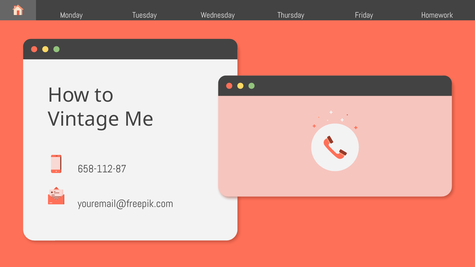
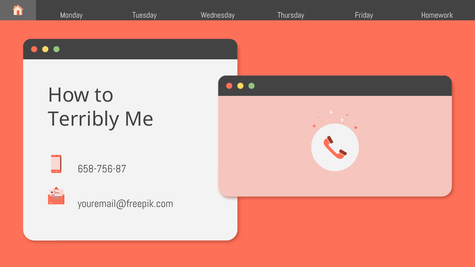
Vintage: Vintage -> Terribly (83, 119)
658-112-87: 658-112-87 -> 658-756-87 (102, 169)
